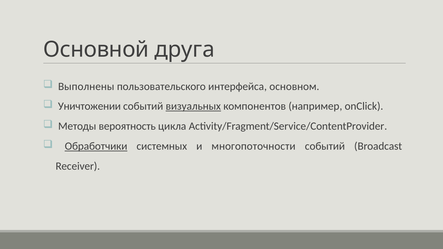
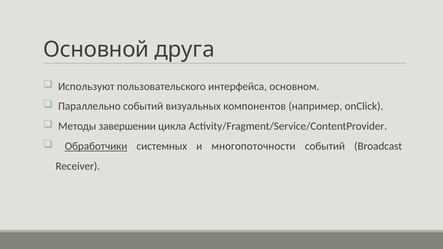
Выполнены: Выполнены -> Используют (86, 86)
Уничтожении: Уничтожении -> Параллельно (89, 106)
визуальных underline: present -> none (193, 106)
вероятность: вероятность -> завершении (127, 126)
